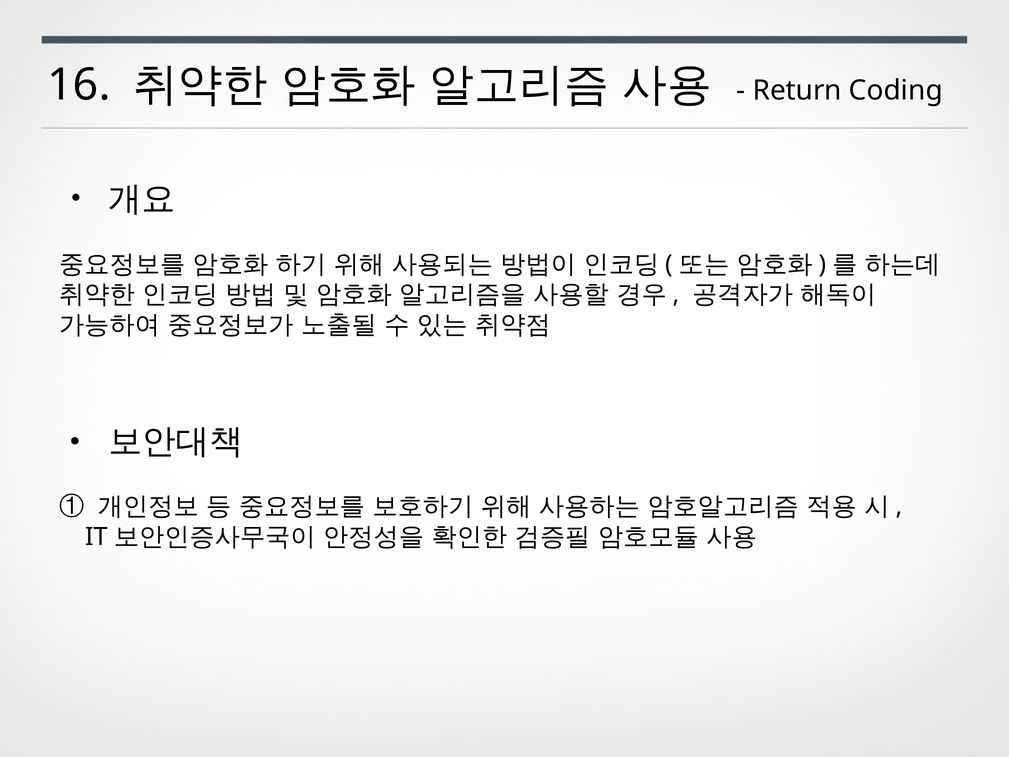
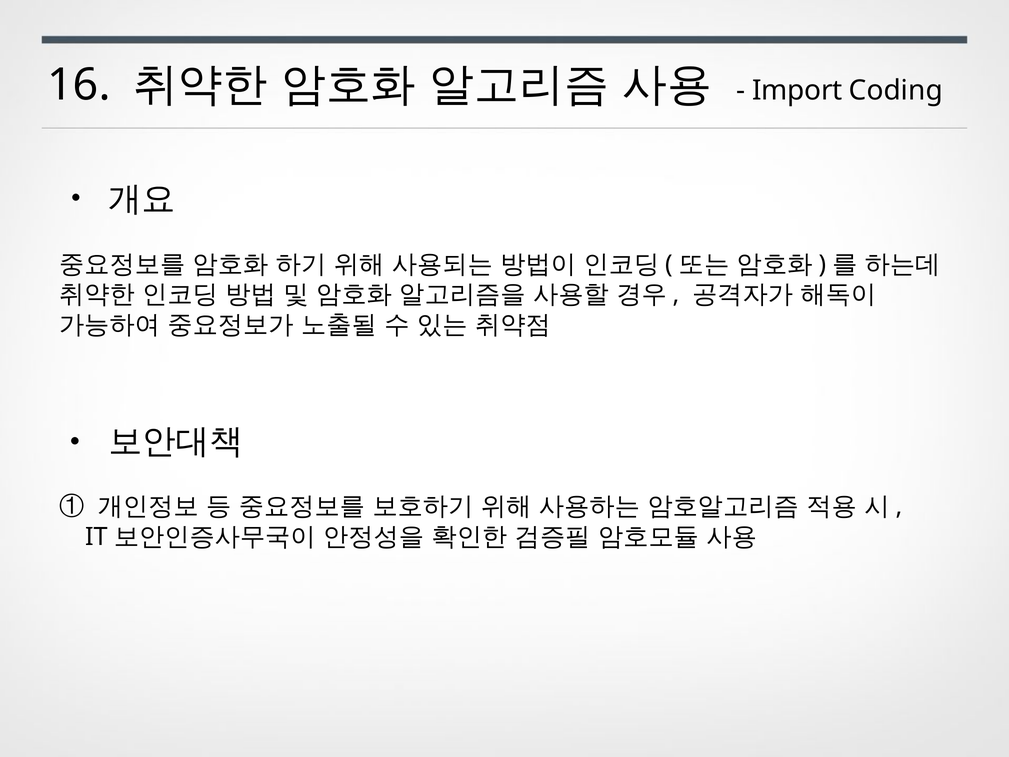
Return: Return -> Import (797, 91)
